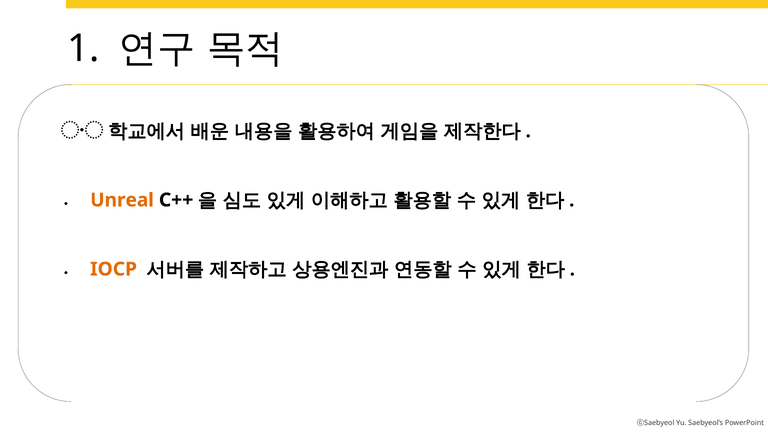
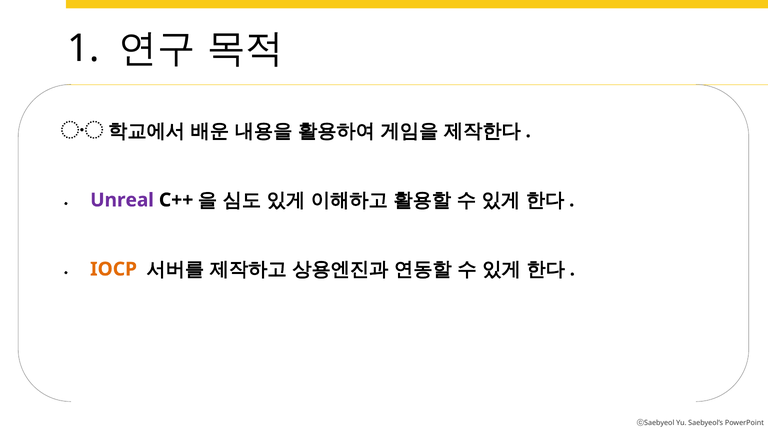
Unreal colour: orange -> purple (122, 200)
